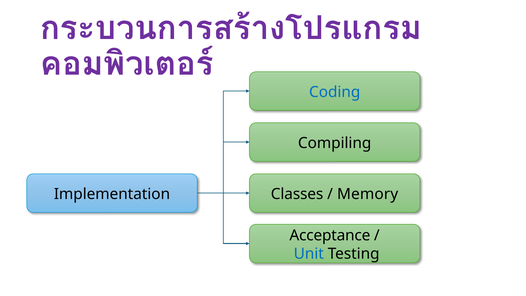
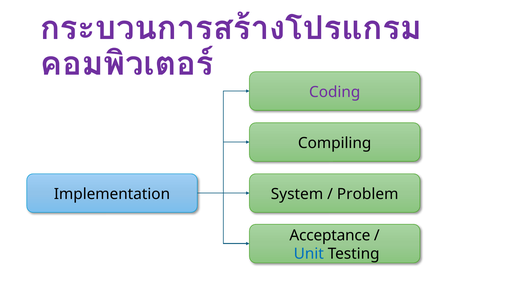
Coding colour: blue -> purple (335, 92)
Classes: Classes -> System (297, 194)
Memory: Memory -> Problem (368, 194)
